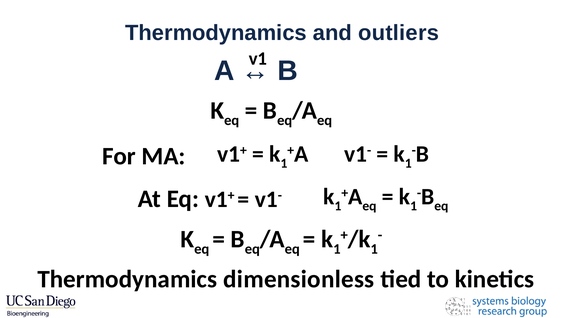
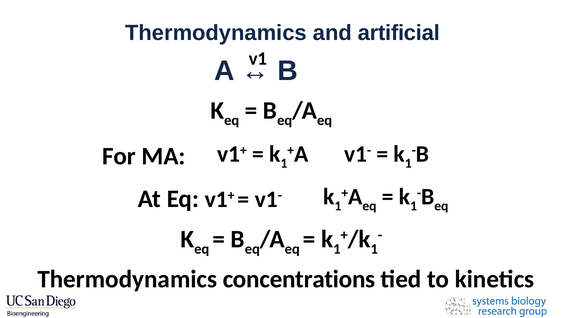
outliers: outliers -> artificial (399, 33)
dimensionless: dimensionless -> concentrations (299, 279)
